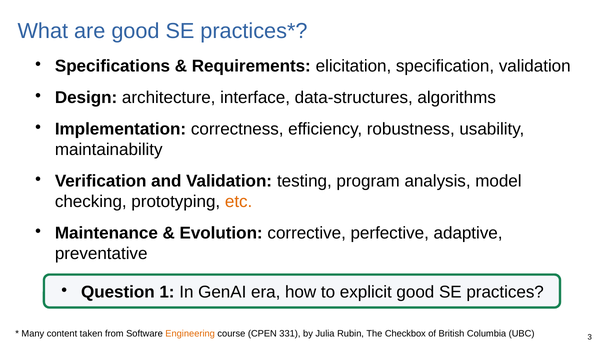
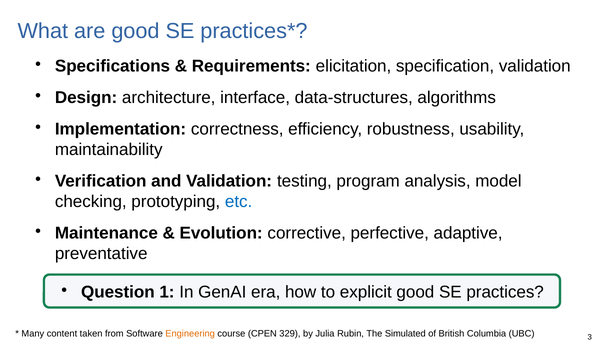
etc colour: orange -> blue (239, 202)
331: 331 -> 329 (290, 333)
Checkbox: Checkbox -> Simulated (405, 333)
